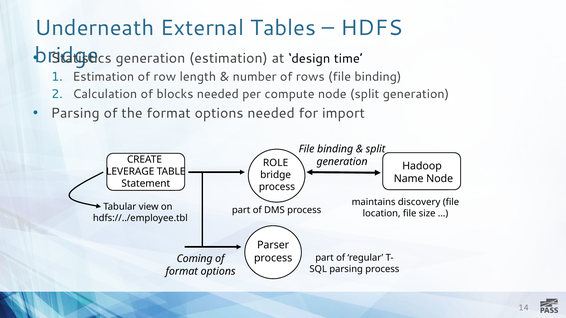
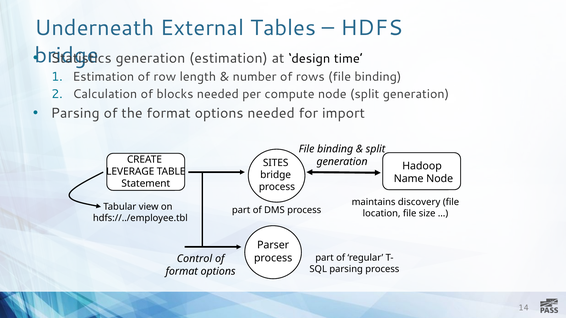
ROLE: ROLE -> SITES (276, 163)
Coming: Coming -> Control (194, 259)
